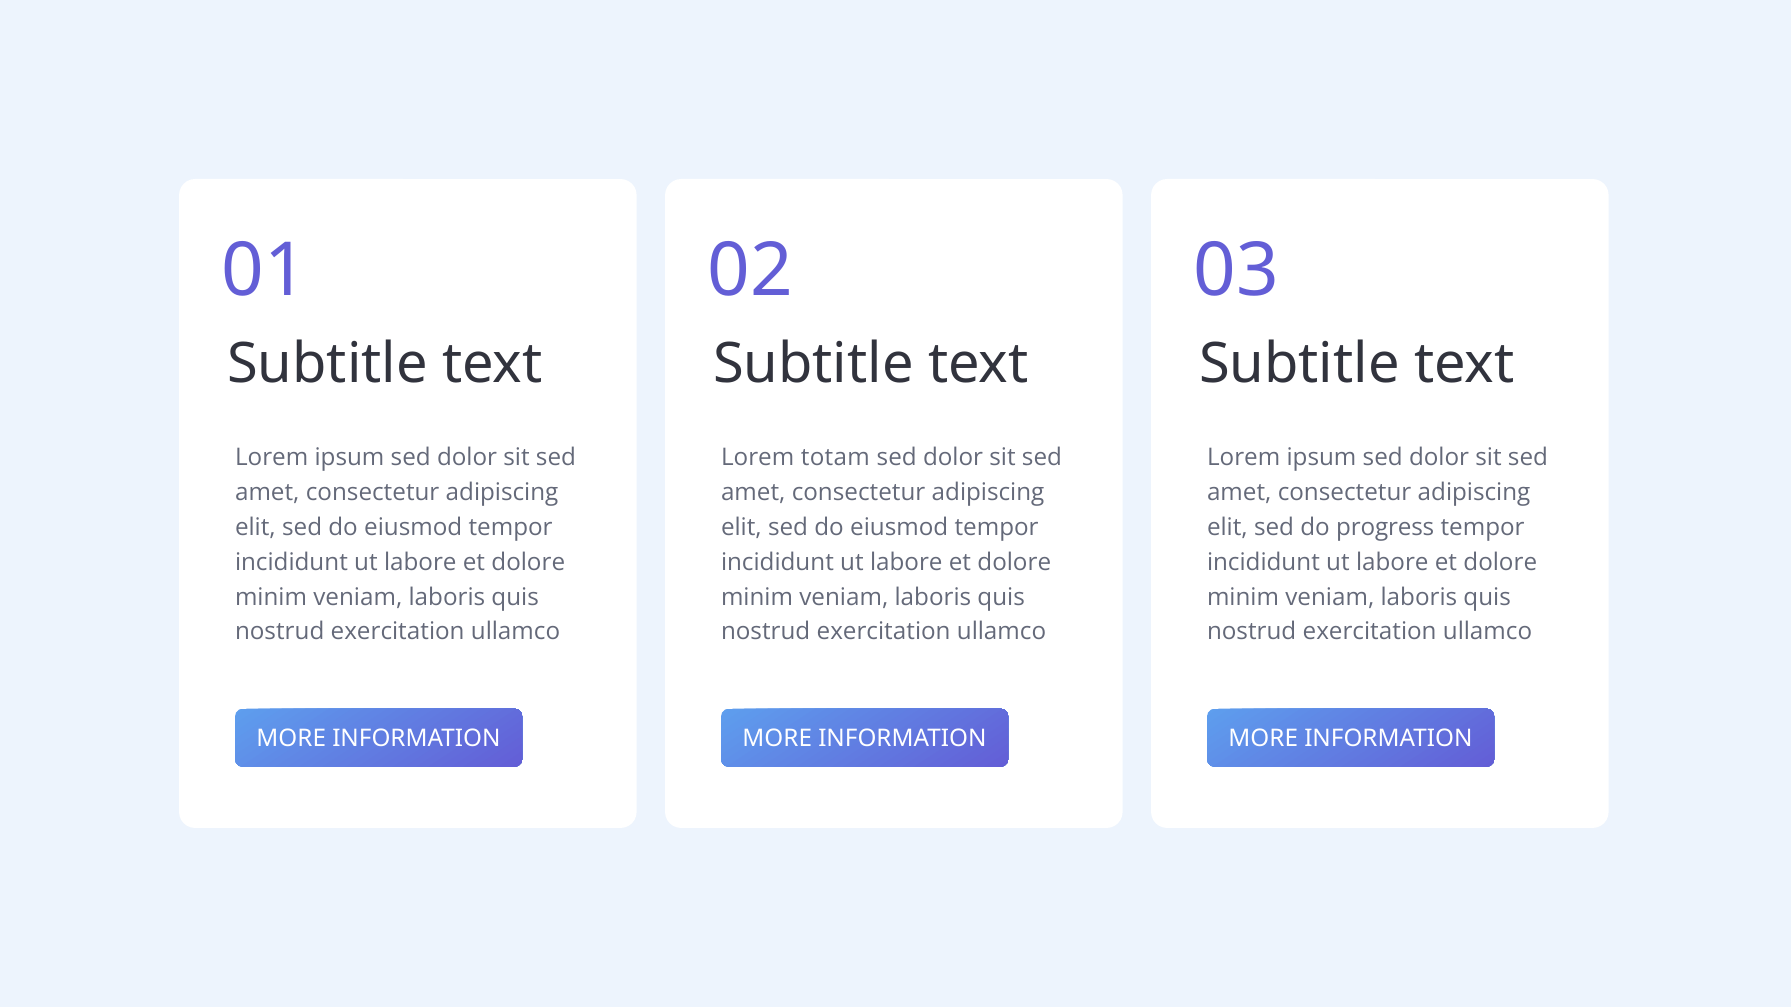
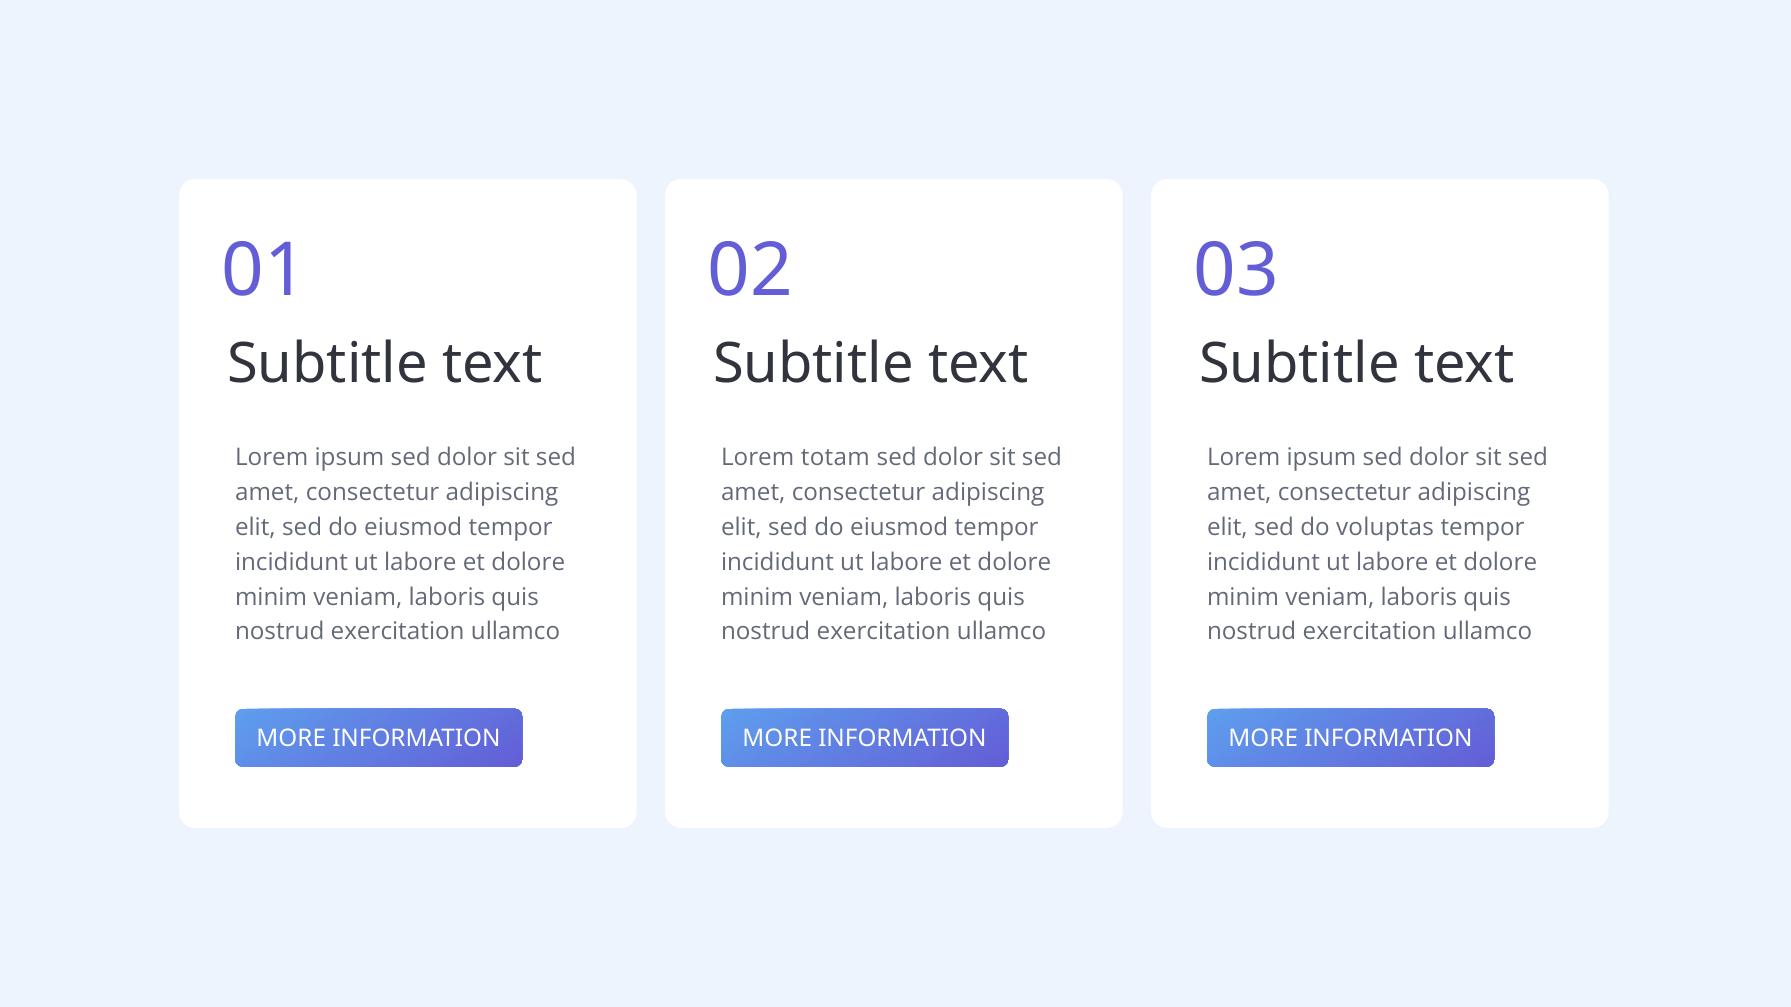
progress: progress -> voluptas (1385, 527)
